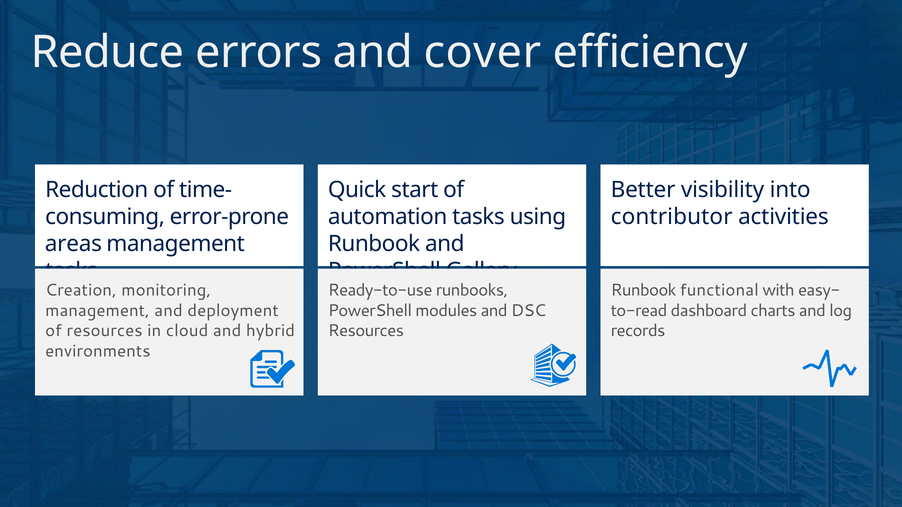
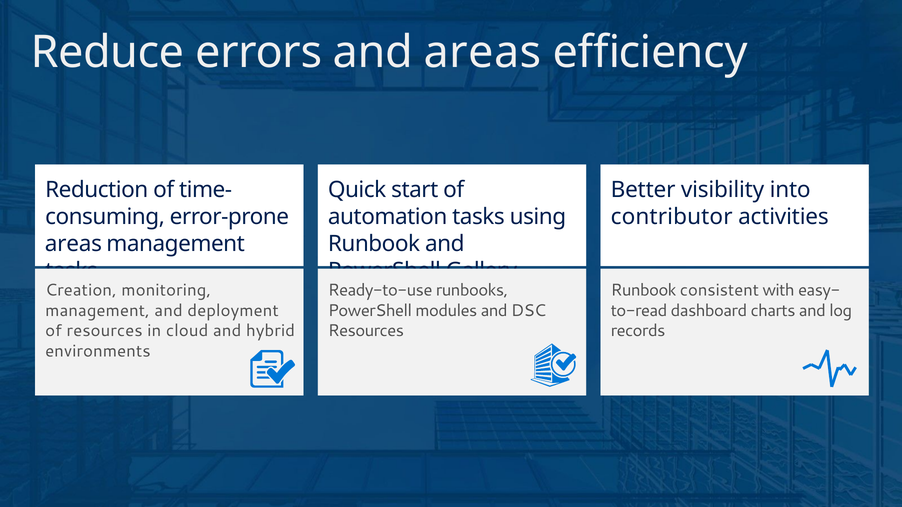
and cover: cover -> areas (482, 52)
functional: functional -> consistent (719, 290)
